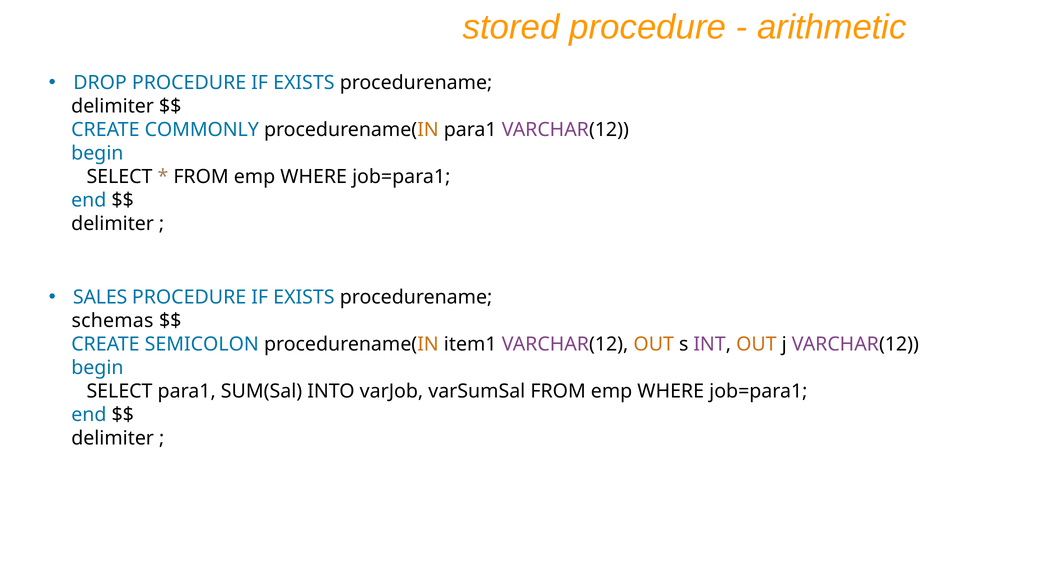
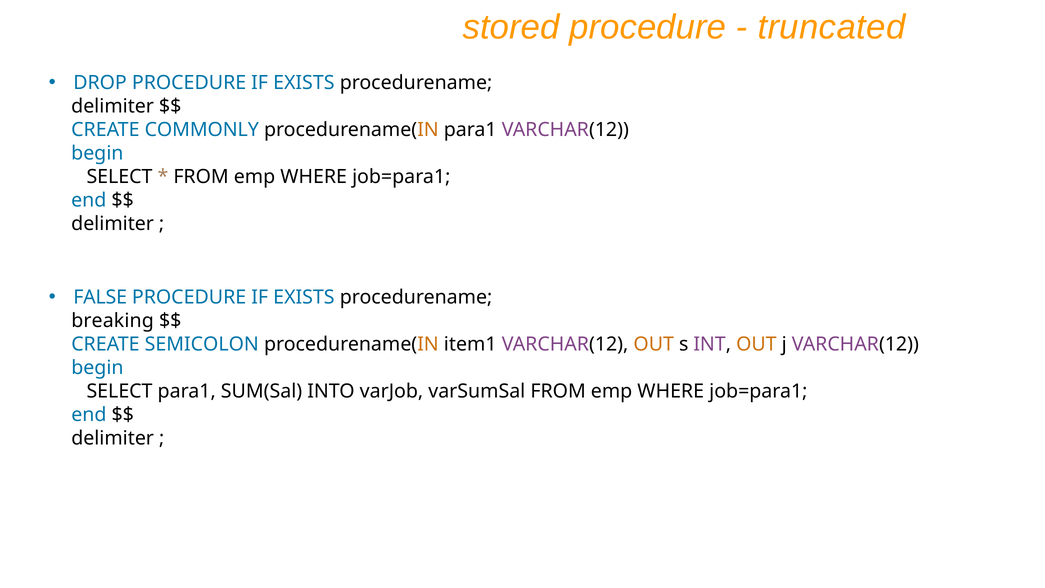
arithmetic: arithmetic -> truncated (831, 27)
SALES: SALES -> FALSE (100, 297)
schemas: schemas -> breaking (113, 321)
